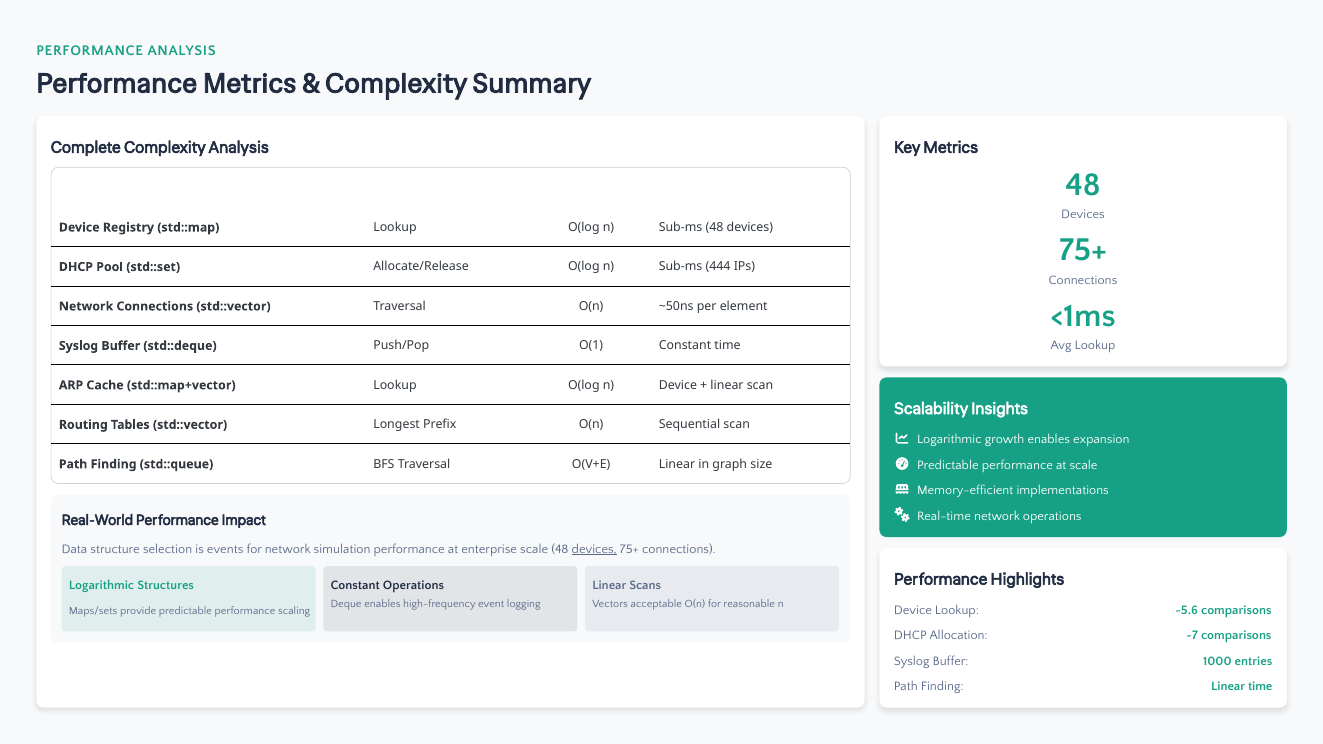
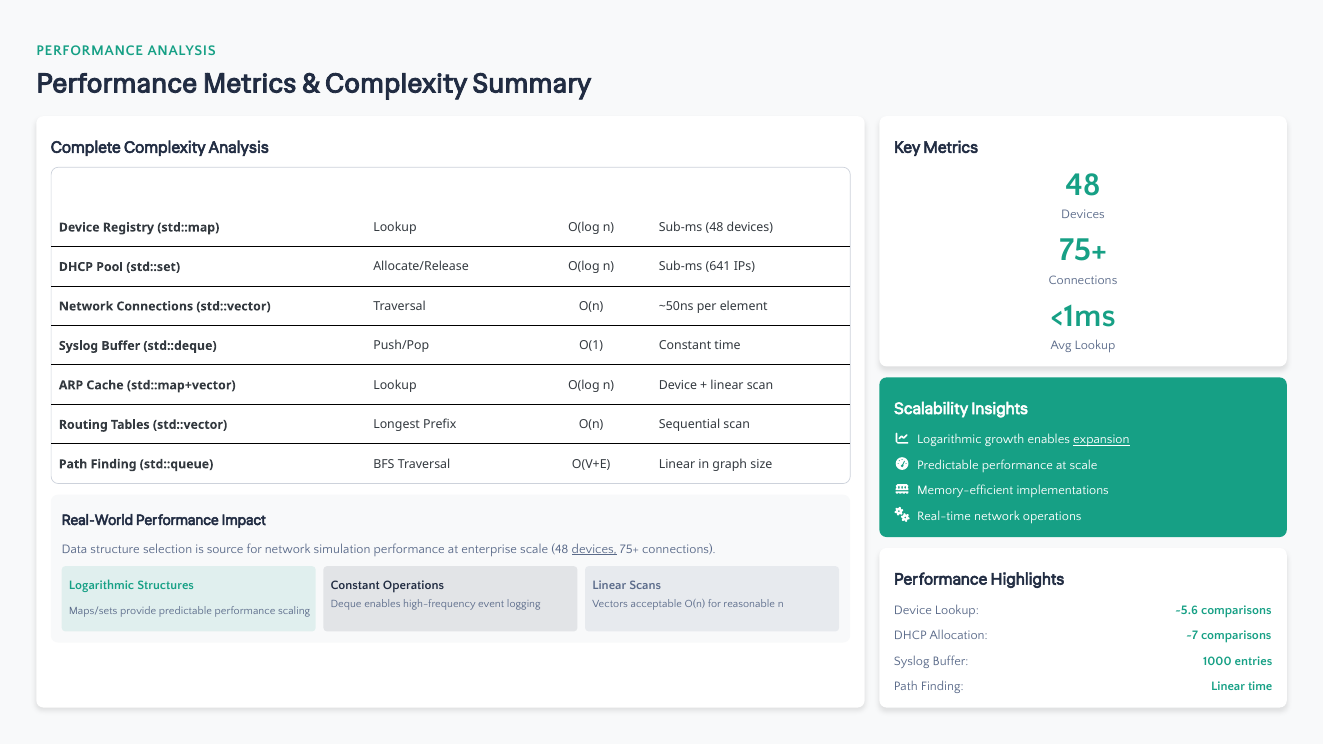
444: 444 -> 641 (718, 267)
expansion underline: none -> present (1101, 440)
events: events -> source (225, 549)
